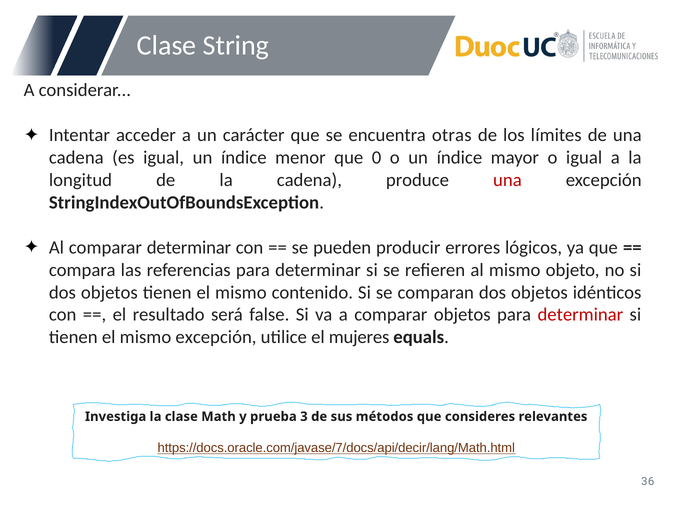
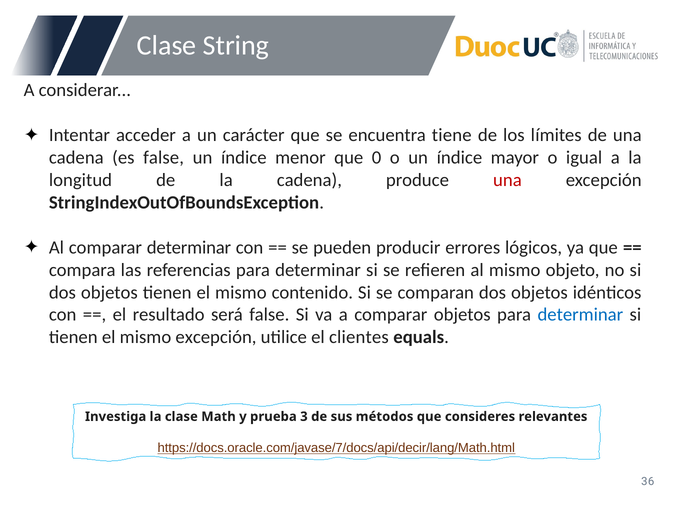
otras: otras -> tiene (452, 135)
es igual: igual -> false (164, 158)
determinar colour: red -> blue (580, 315)
mujeres: mujeres -> clientes (359, 338)
